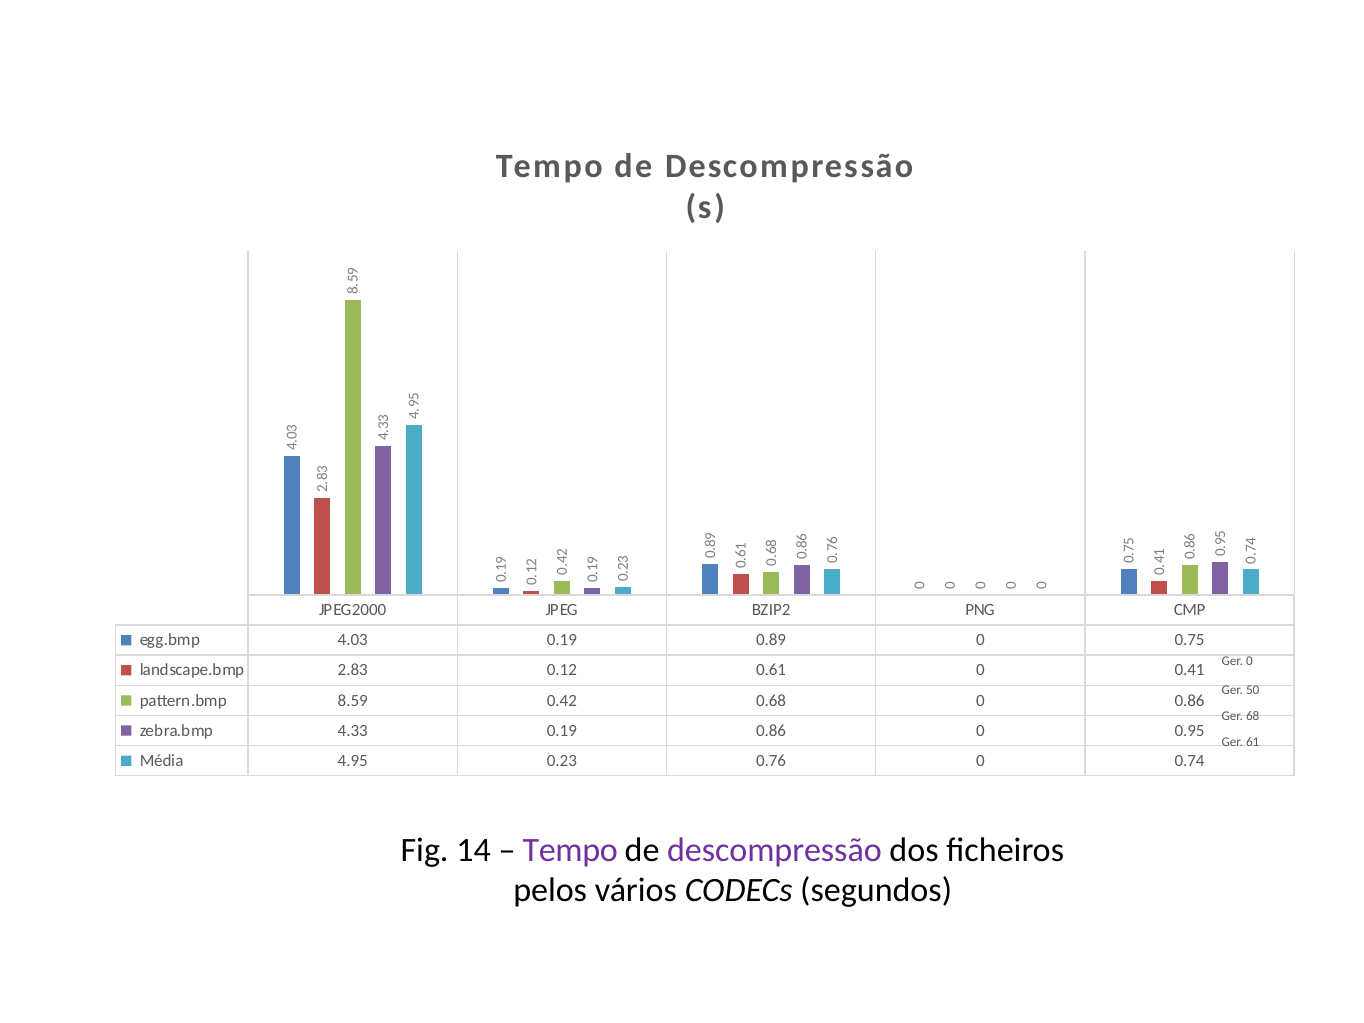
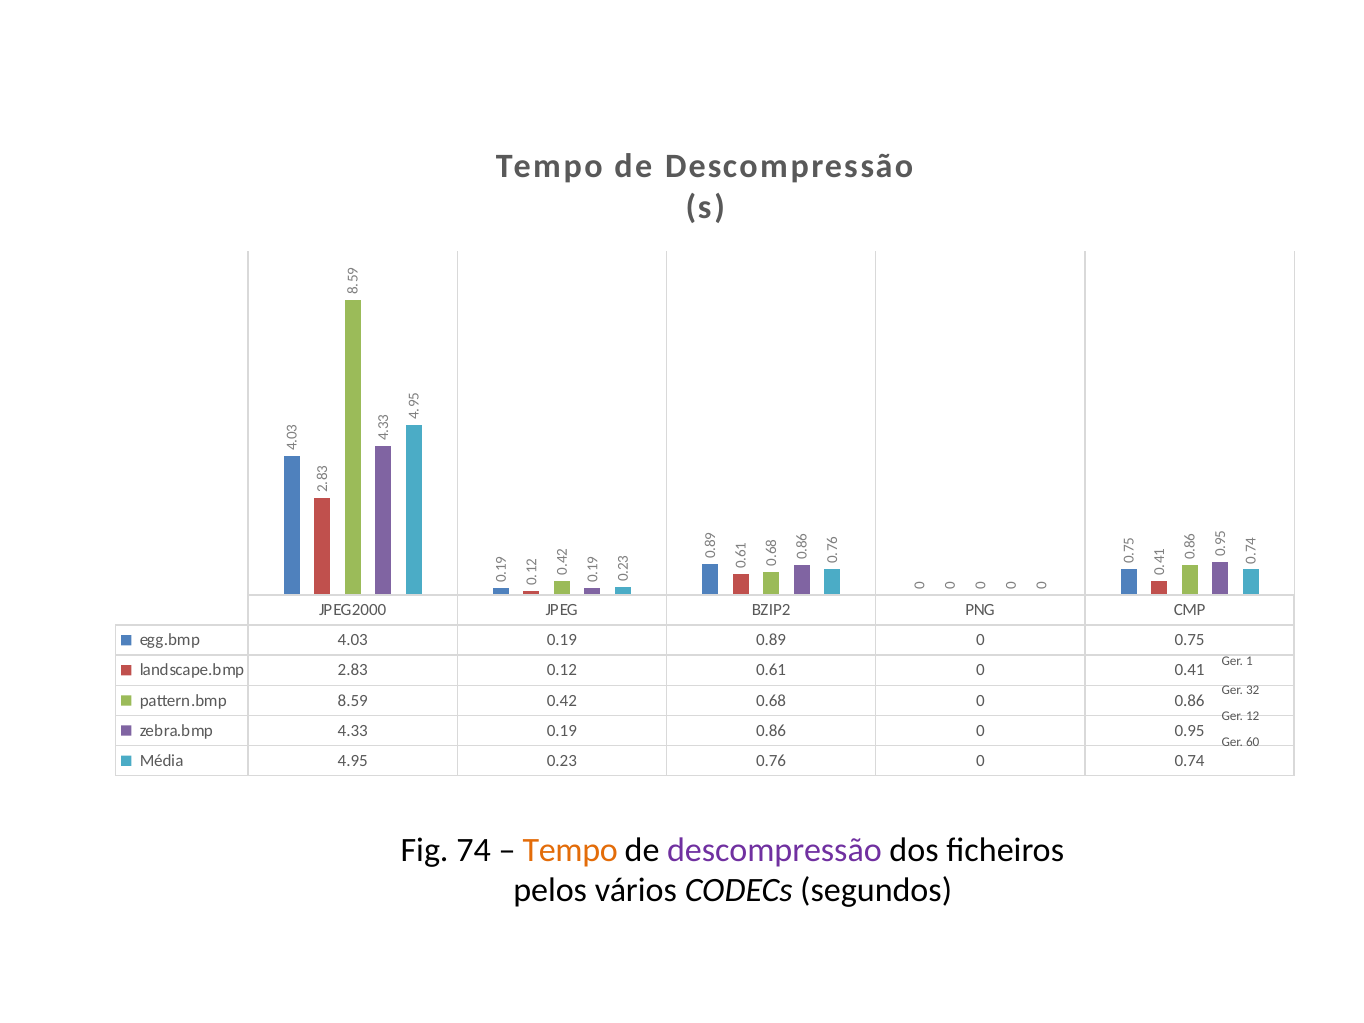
Ger 0: 0 -> 1 (1249, 661)
50: 50 -> 32 (1253, 690)
68: 68 -> 12 (1253, 716)
61: 61 -> 60 (1253, 742)
14: 14 -> 74 (474, 850)
Tempo colour: purple -> orange (570, 850)
